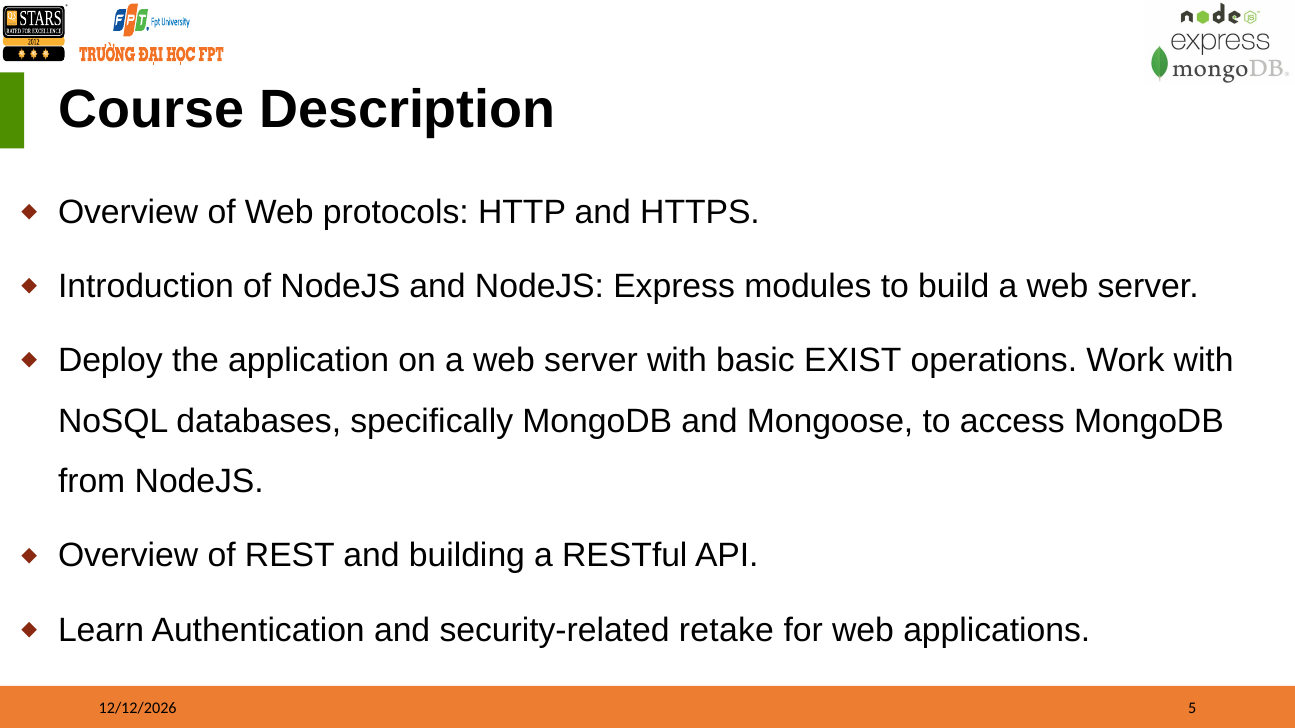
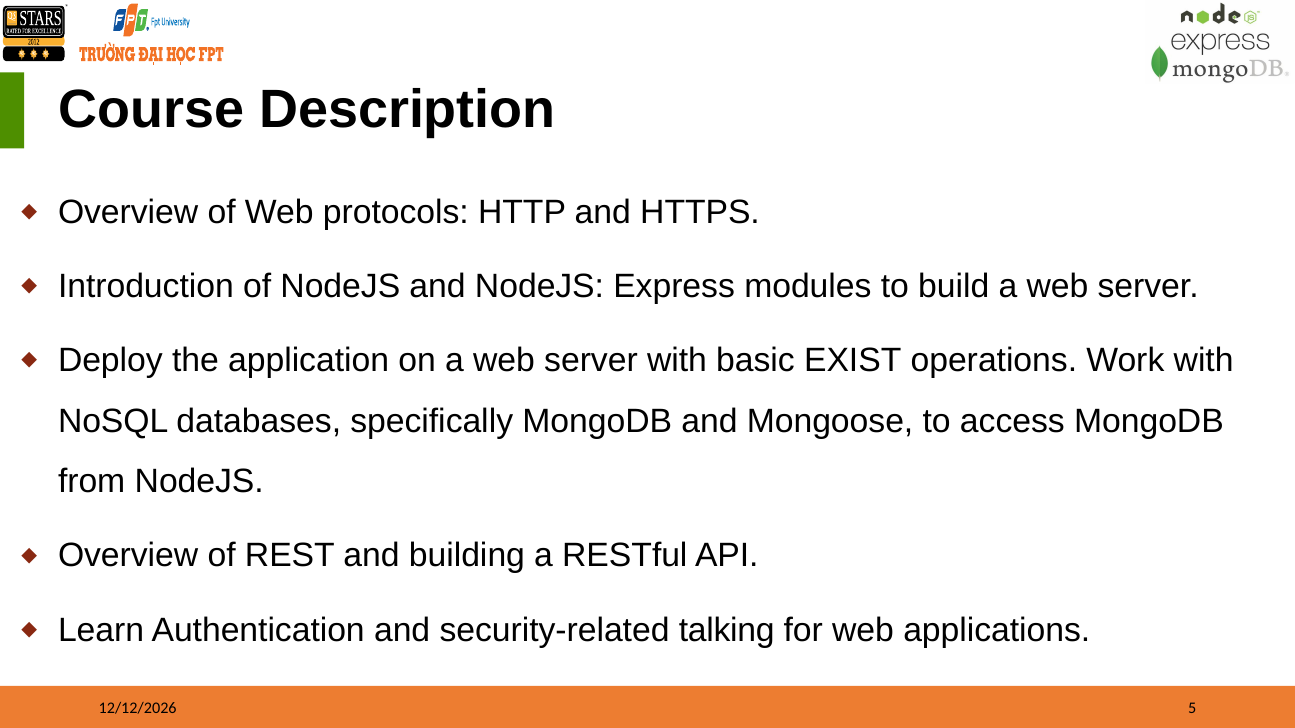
retake: retake -> talking (727, 630)
